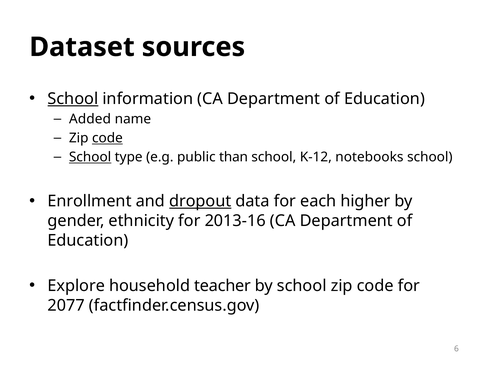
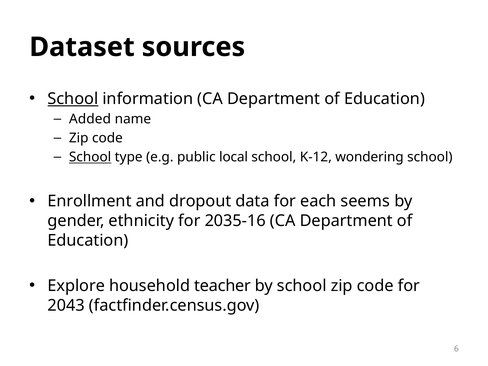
code underline: present -> none (107, 138)
than: than -> local (234, 157)
notebooks: notebooks -> wondering (369, 157)
dropout underline: present -> none (200, 201)
higher: higher -> seems (365, 201)
2013-16: 2013-16 -> 2035-16 (235, 221)
2077: 2077 -> 2043 (66, 305)
